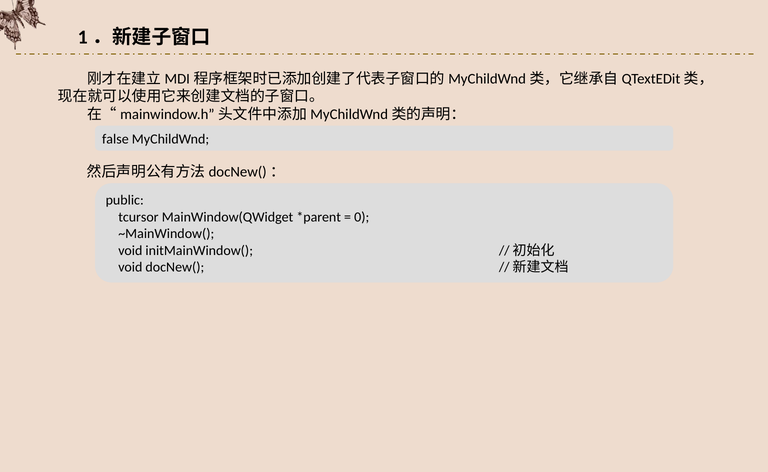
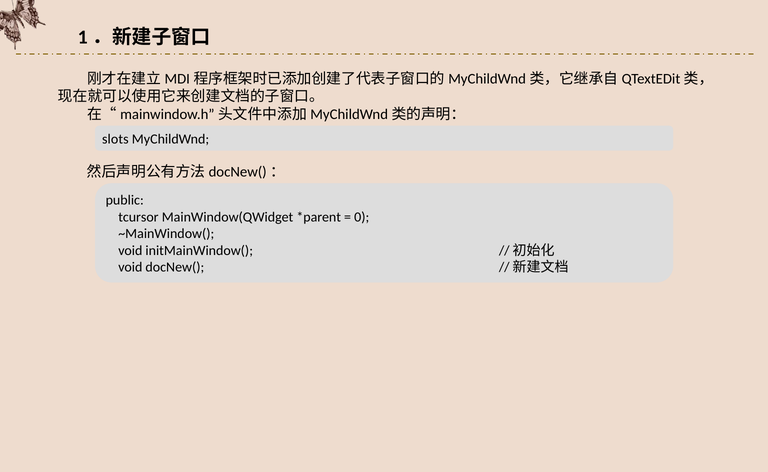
false: false -> slots (115, 139)
